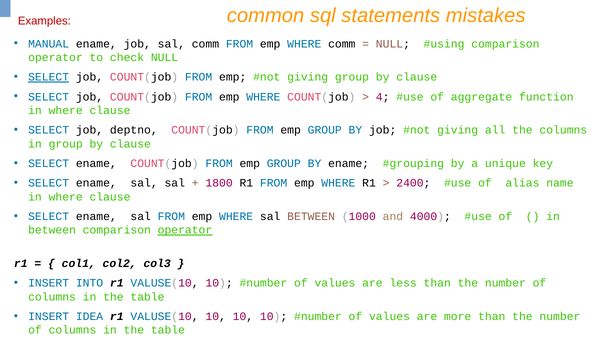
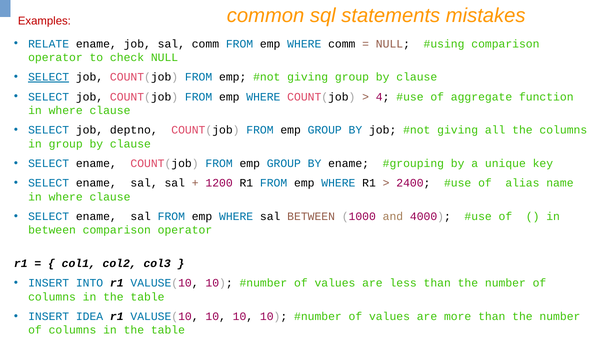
MANUAL: MANUAL -> RELATE (49, 44)
1800: 1800 -> 1200 (219, 183)
operator underline: present -> none (185, 230)
